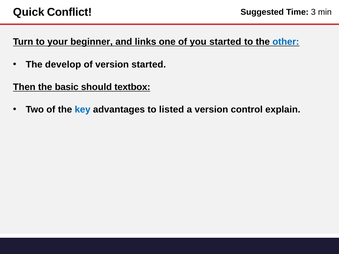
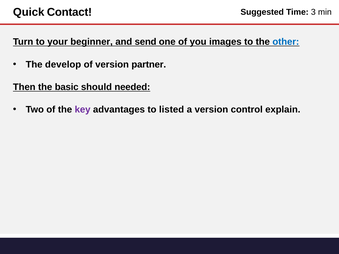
Conflict: Conflict -> Contact (69, 12)
links: links -> send (146, 42)
you started: started -> images (225, 42)
version started: started -> partner (149, 65)
textbox: textbox -> needed (132, 87)
key colour: blue -> purple (83, 110)
